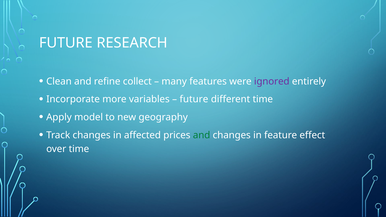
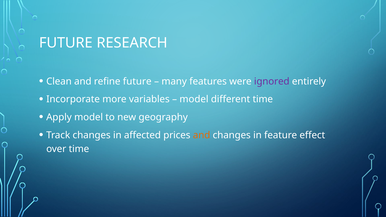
refine collect: collect -> future (137, 81)
future: future -> model (194, 99)
and colour: green -> orange (202, 135)
